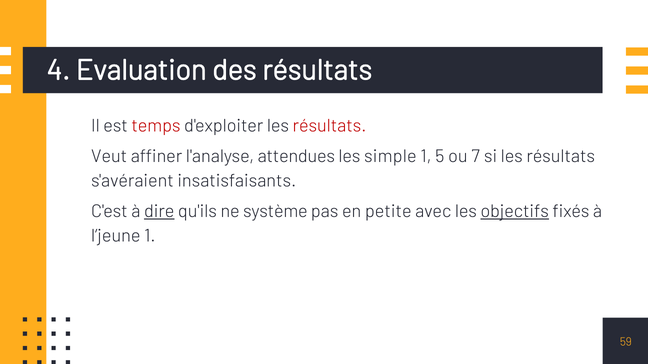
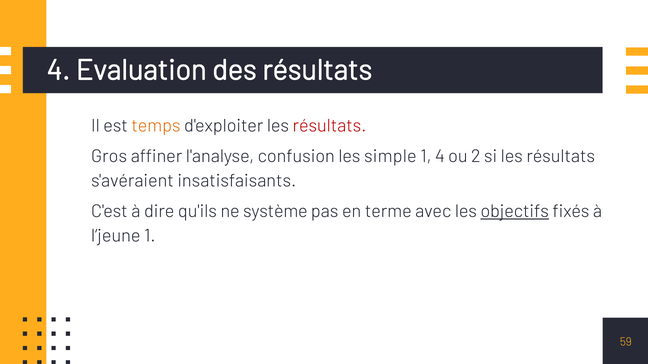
temps colour: red -> orange (156, 126)
Veut: Veut -> Gros (109, 156)
attendues: attendues -> confusion (296, 156)
1 5: 5 -> 4 (440, 156)
7: 7 -> 2 (476, 156)
dire underline: present -> none (159, 211)
petite: petite -> terme (388, 211)
